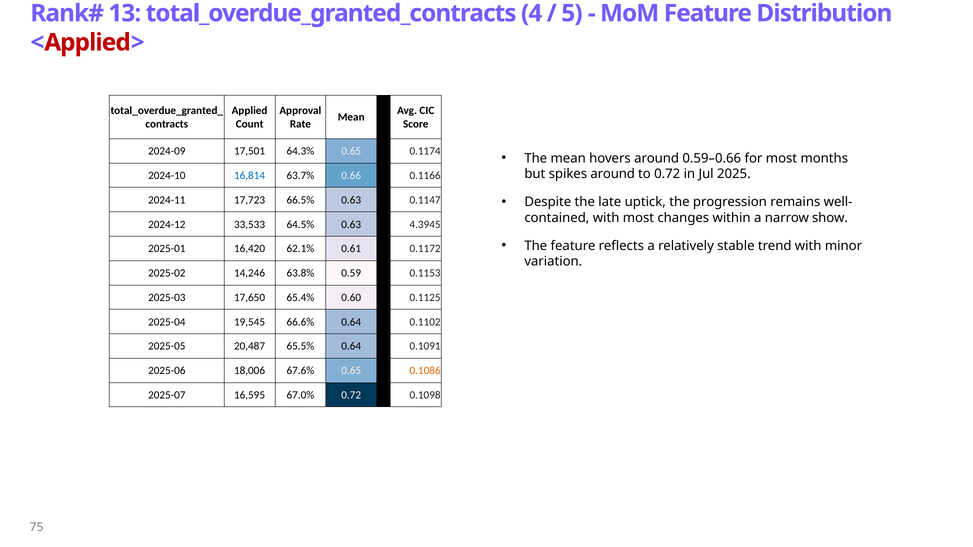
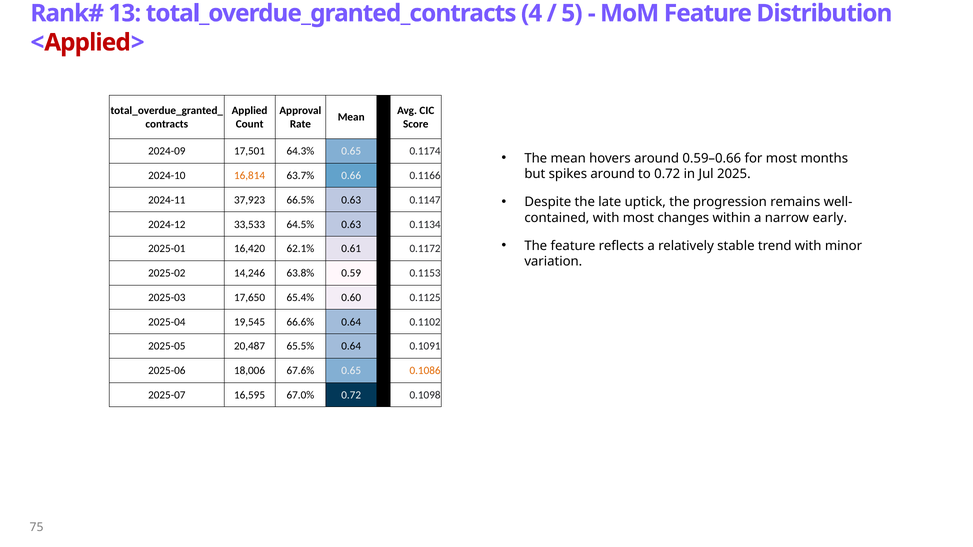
16,814 colour: blue -> orange (250, 176)
17,723: 17,723 -> 37,923 (250, 200)
show: show -> early (830, 218)
4.3945: 4.3945 -> 0.1134 (425, 225)
